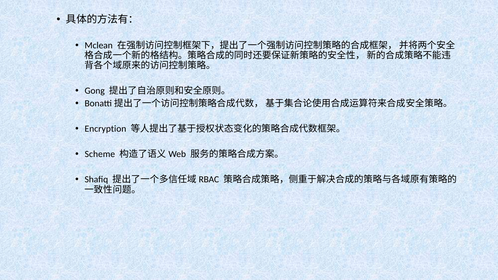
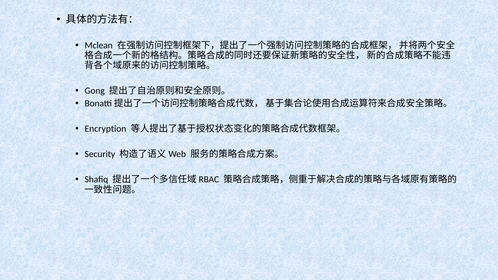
Scheme: Scheme -> Security (100, 154)
